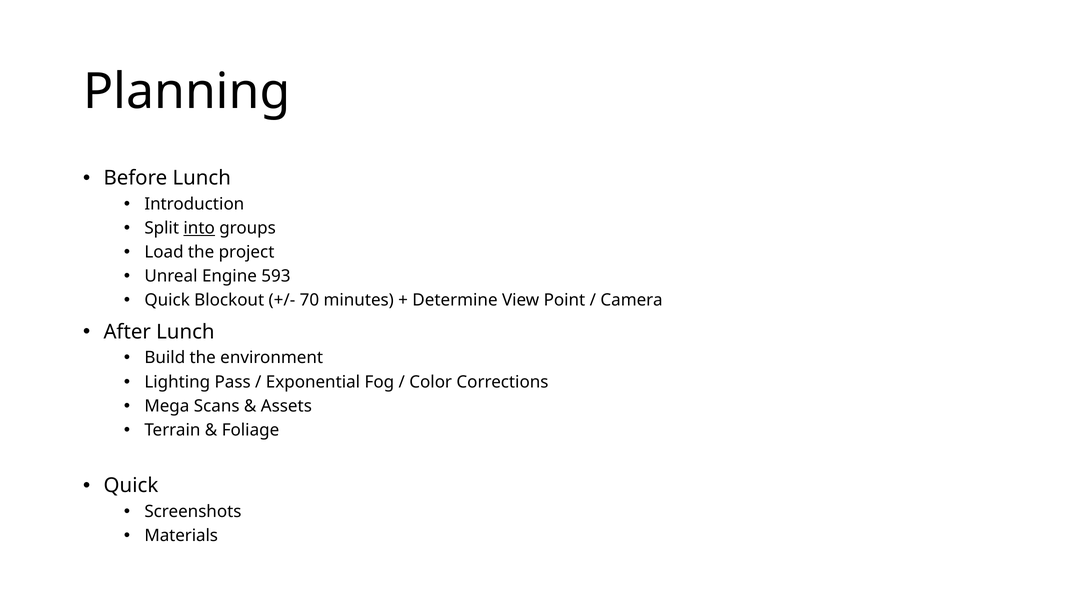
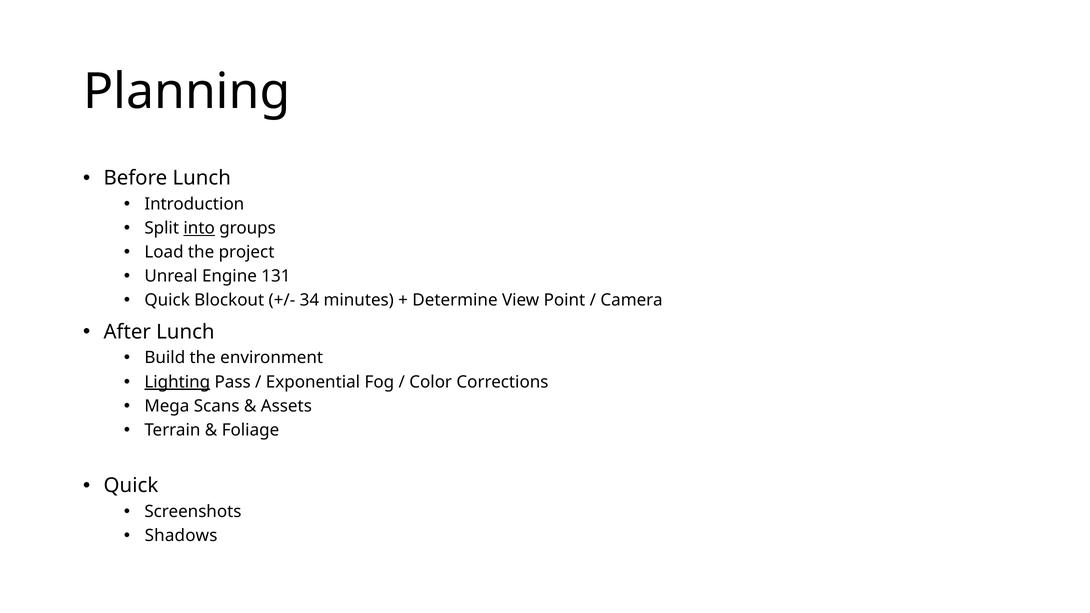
593: 593 -> 131 (276, 276)
70: 70 -> 34 (309, 300)
Lighting underline: none -> present (177, 382)
Materials: Materials -> Shadows (181, 536)
